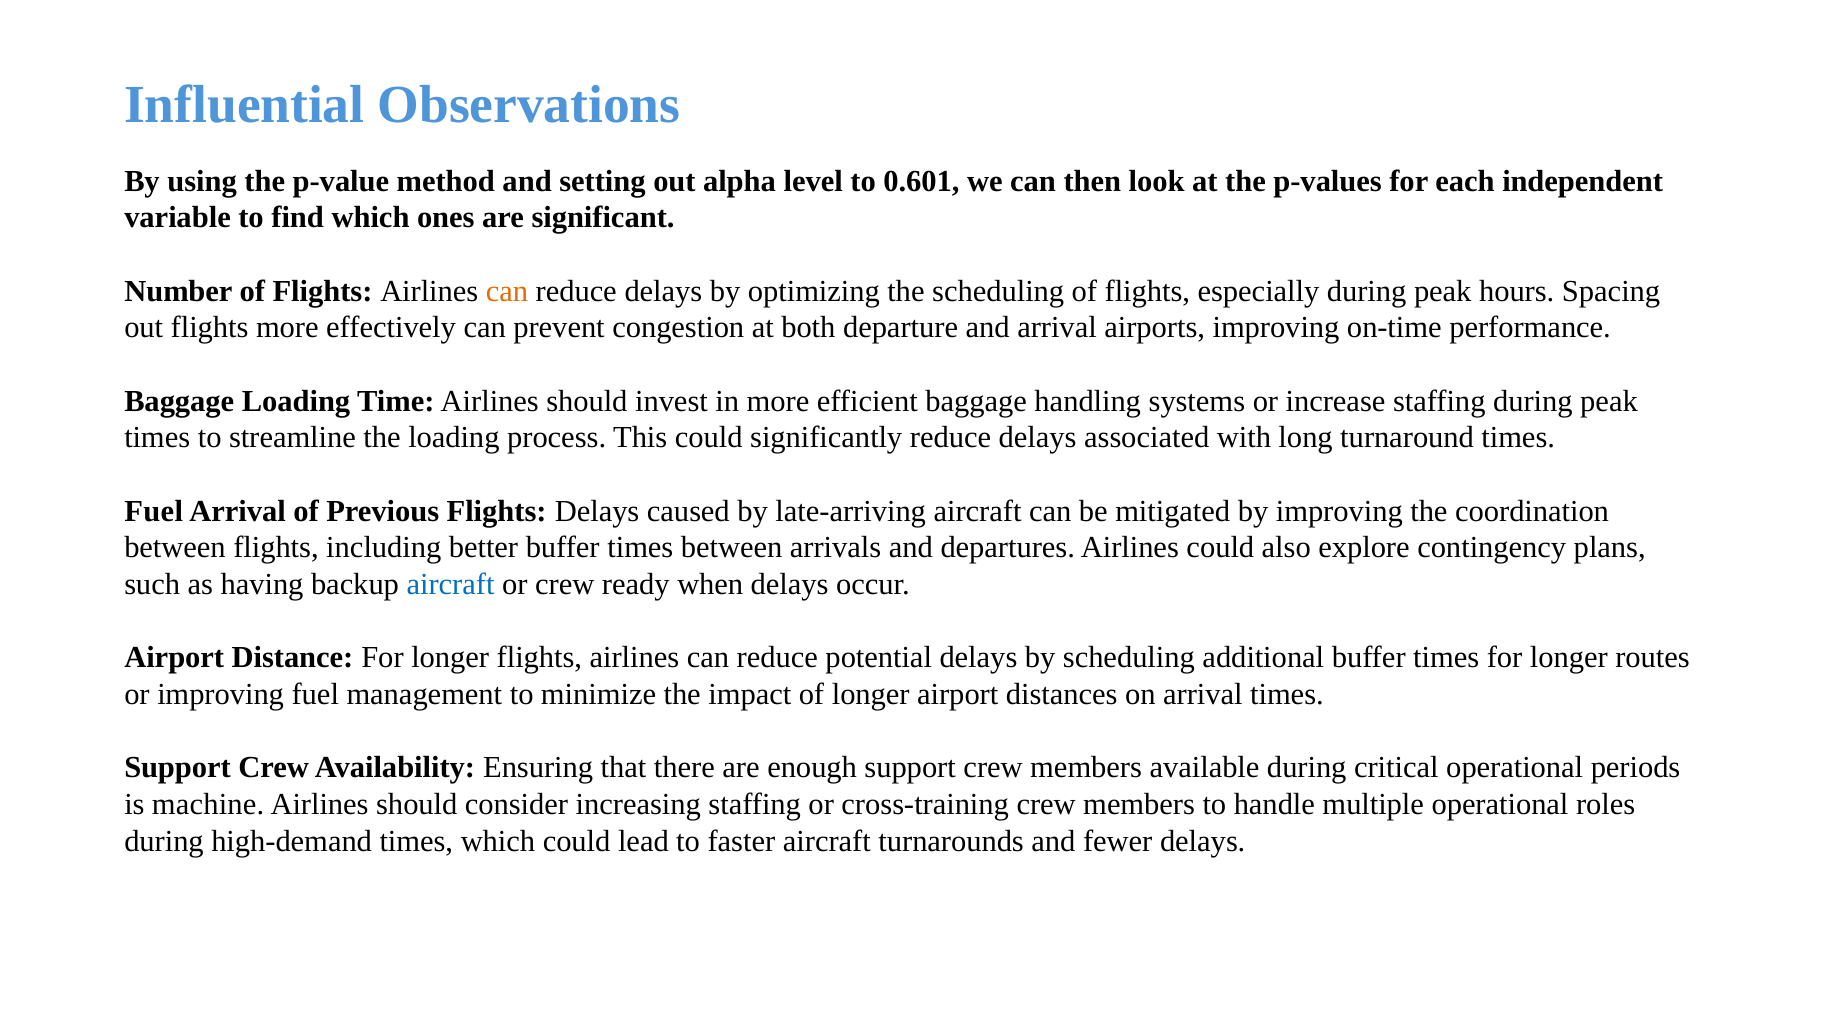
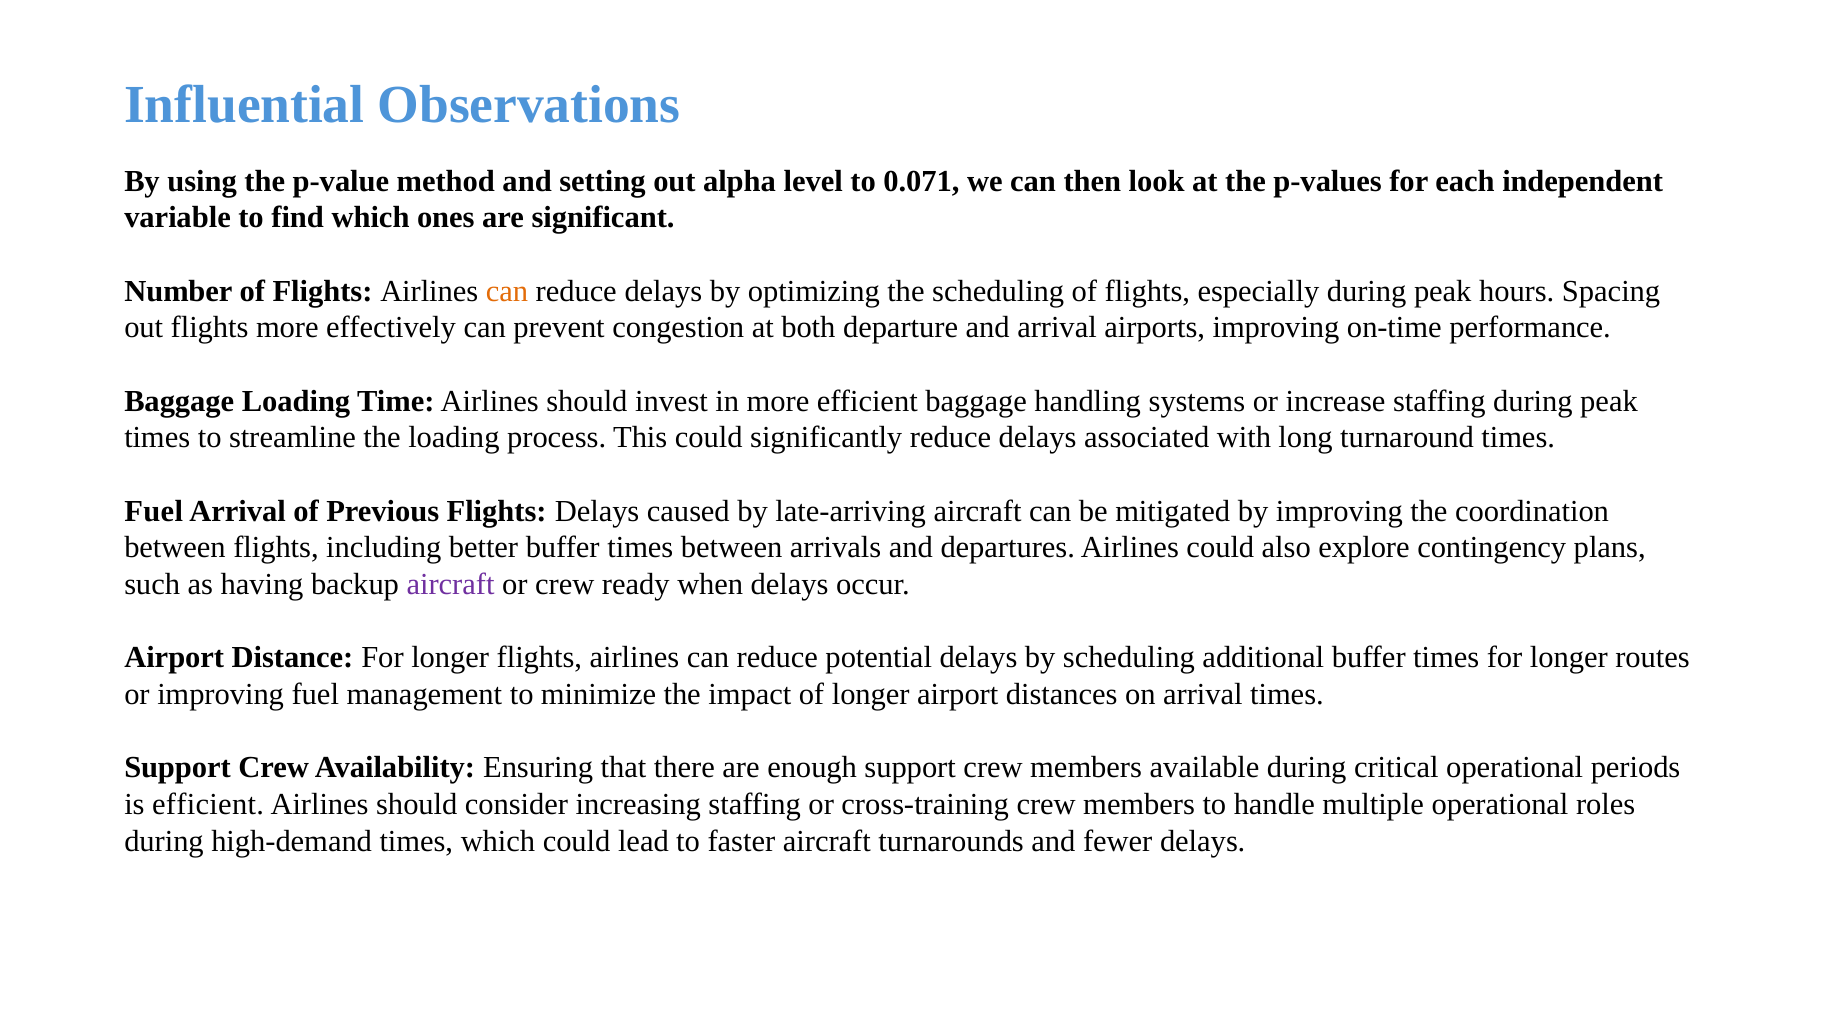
0.601: 0.601 -> 0.071 (921, 181)
aircraft colour: blue -> purple (451, 585)
is machine: machine -> efficient (208, 805)
